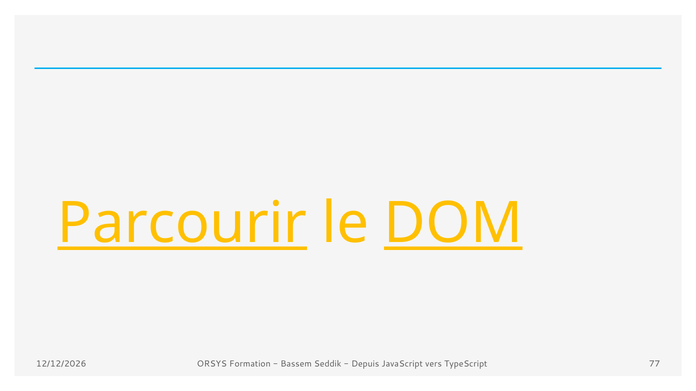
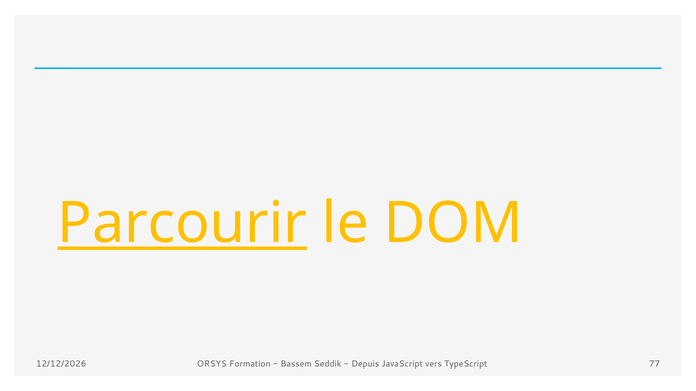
DOM underline: present -> none (453, 224)
